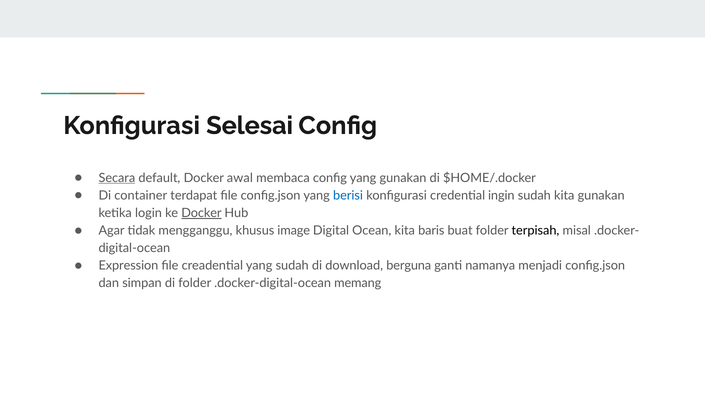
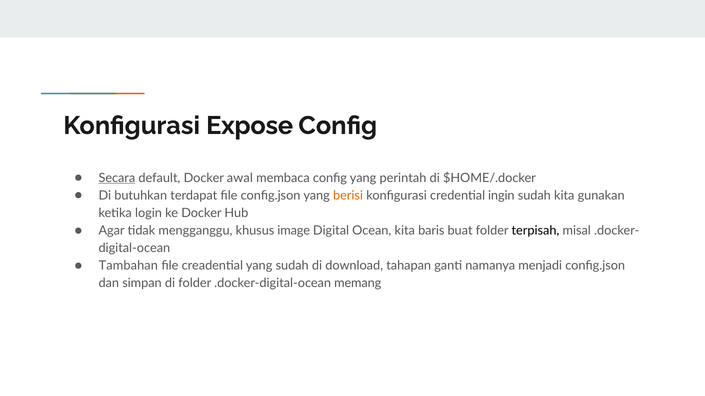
Selesai: Selesai -> Expose (250, 126)
yang gunakan: gunakan -> perintah (403, 178)
container: container -> butuhkan (141, 196)
berisi colour: blue -> orange (348, 196)
Docker underline: present -> none (201, 213)
Expression: Expression -> Tambahan (128, 266)
berguna: berguna -> tahapan (409, 266)
